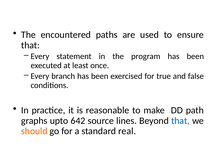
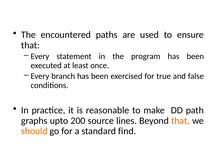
642: 642 -> 200 (78, 120)
that colour: blue -> orange (180, 120)
real: real -> find (127, 131)
